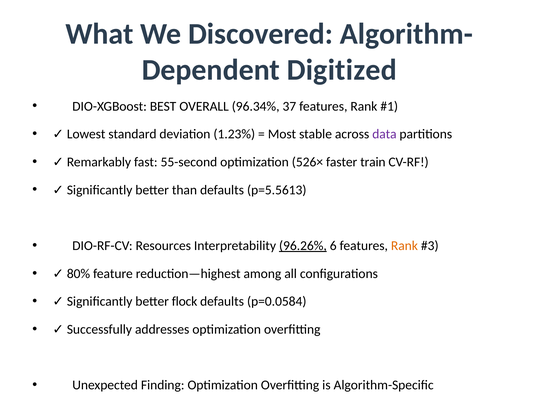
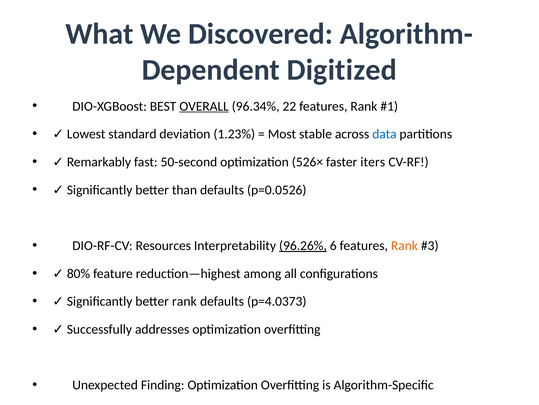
OVERALL underline: none -> present (204, 106)
37: 37 -> 22 (289, 106)
data colour: purple -> blue (384, 134)
55-second: 55-second -> 50-second (189, 162)
faster train: train -> iters (373, 162)
p=5.5613: p=5.5613 -> p=0.0526 (277, 190)
better flock: flock -> rank (184, 301)
p=0.0584: p=0.0584 -> p=4.0373 (277, 301)
